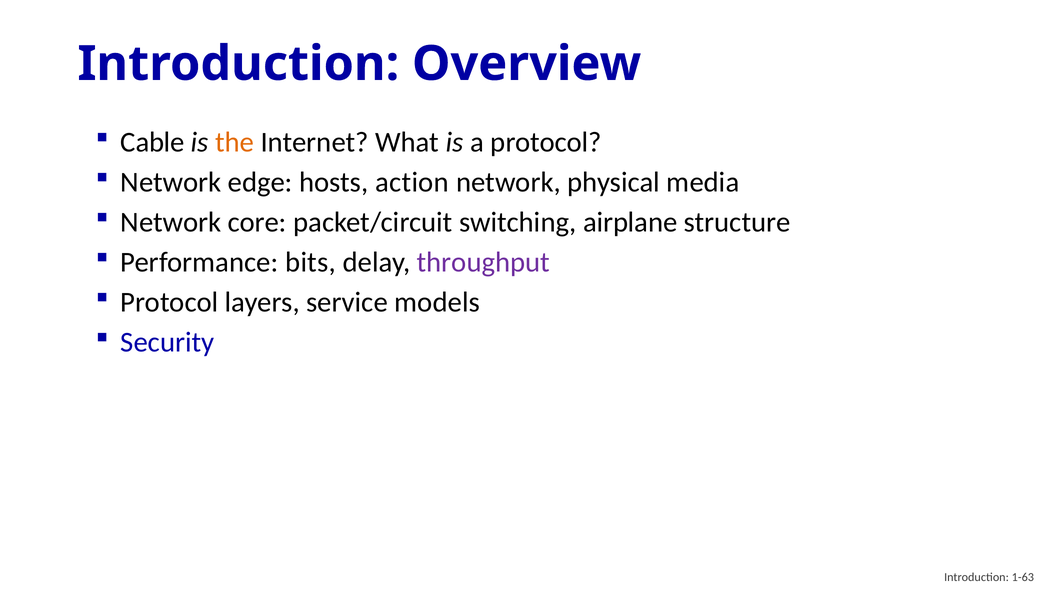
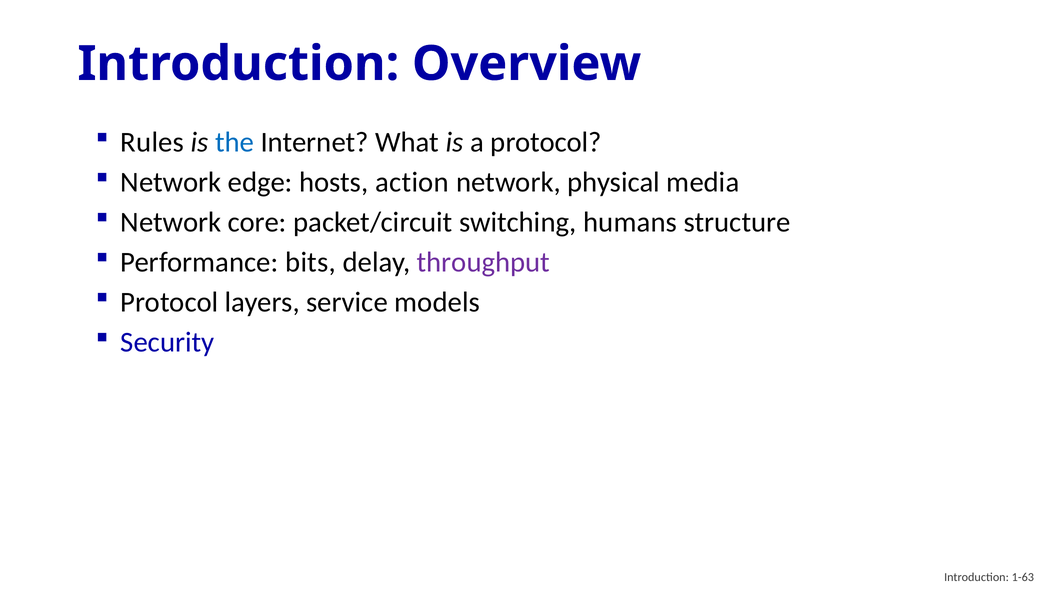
Cable: Cable -> Rules (152, 143)
the colour: orange -> blue (235, 143)
airplane: airplane -> humans (630, 223)
